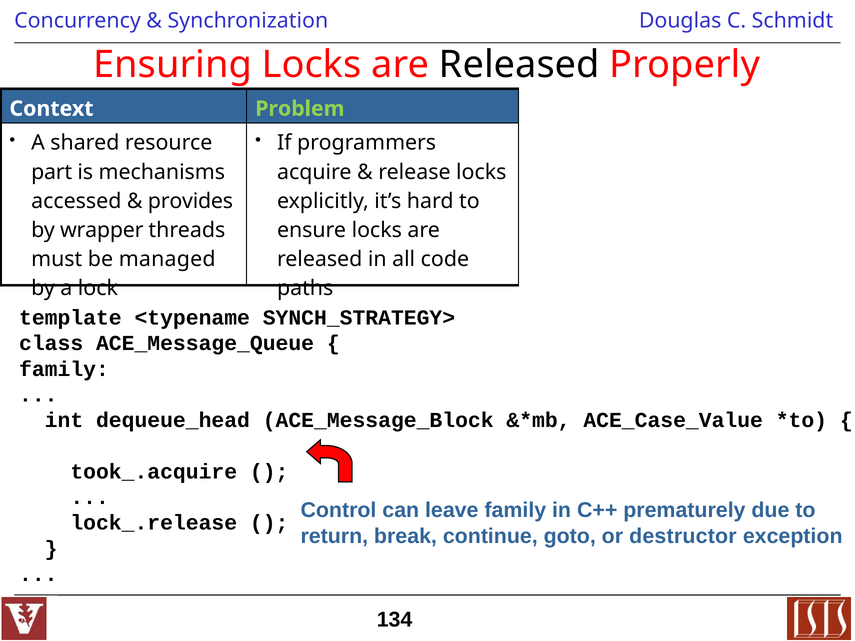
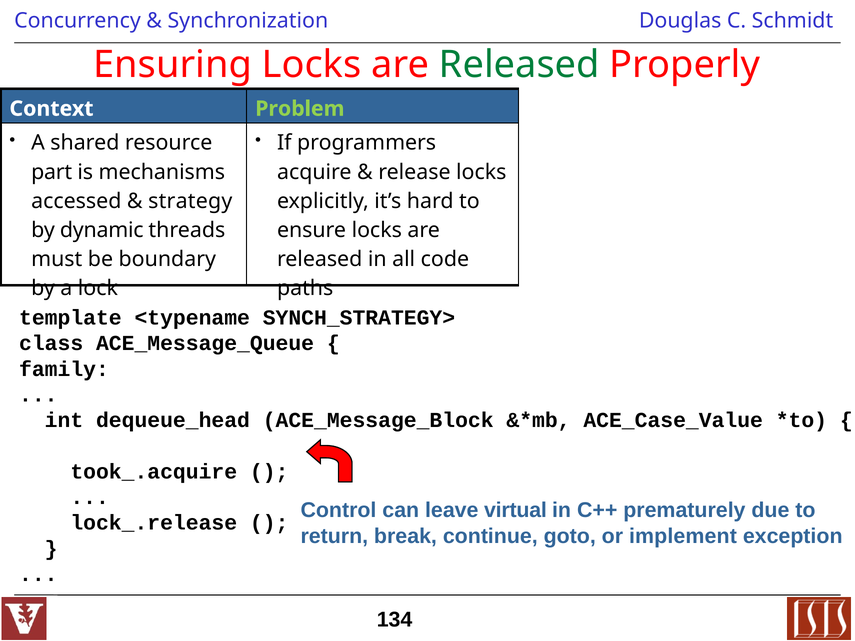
Released colour: black -> green (519, 65)
provides: provides -> strategy (190, 201)
wrapper: wrapper -> dynamic (102, 230)
managed: managed -> boundary (167, 259)
leave family: family -> virtual (515, 511)
destructor: destructor -> implement (683, 536)
